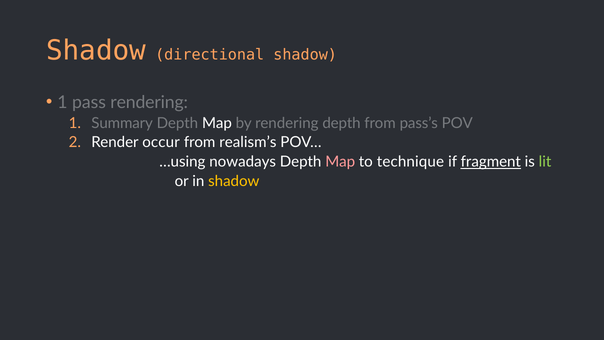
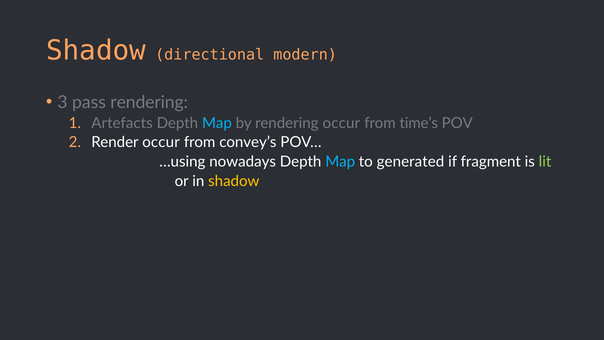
directional shadow: shadow -> modern (305, 55)
1: 1 -> 3 (62, 102)
Summary: Summary -> Artefacts (122, 123)
Map colour: white -> light blue (217, 123)
rendering depth: depth -> occur (341, 123)
pass’s: pass’s -> time’s (419, 123)
realism’s: realism’s -> convey’s (248, 142)
Map colour: pink -> light blue (340, 162)
technique: technique -> generated (410, 162)
fragment underline: present -> none (491, 162)
